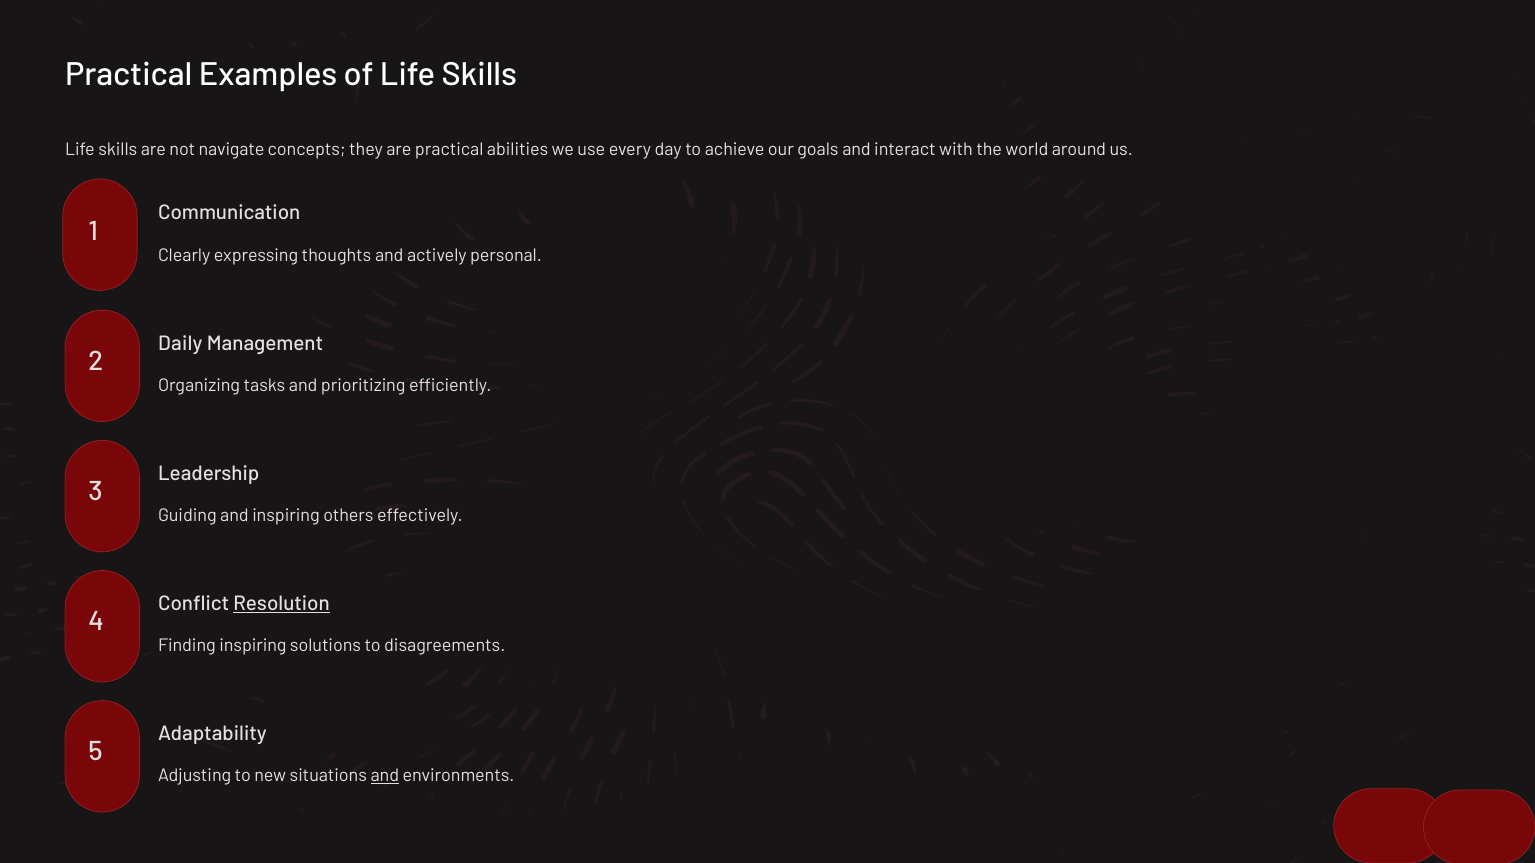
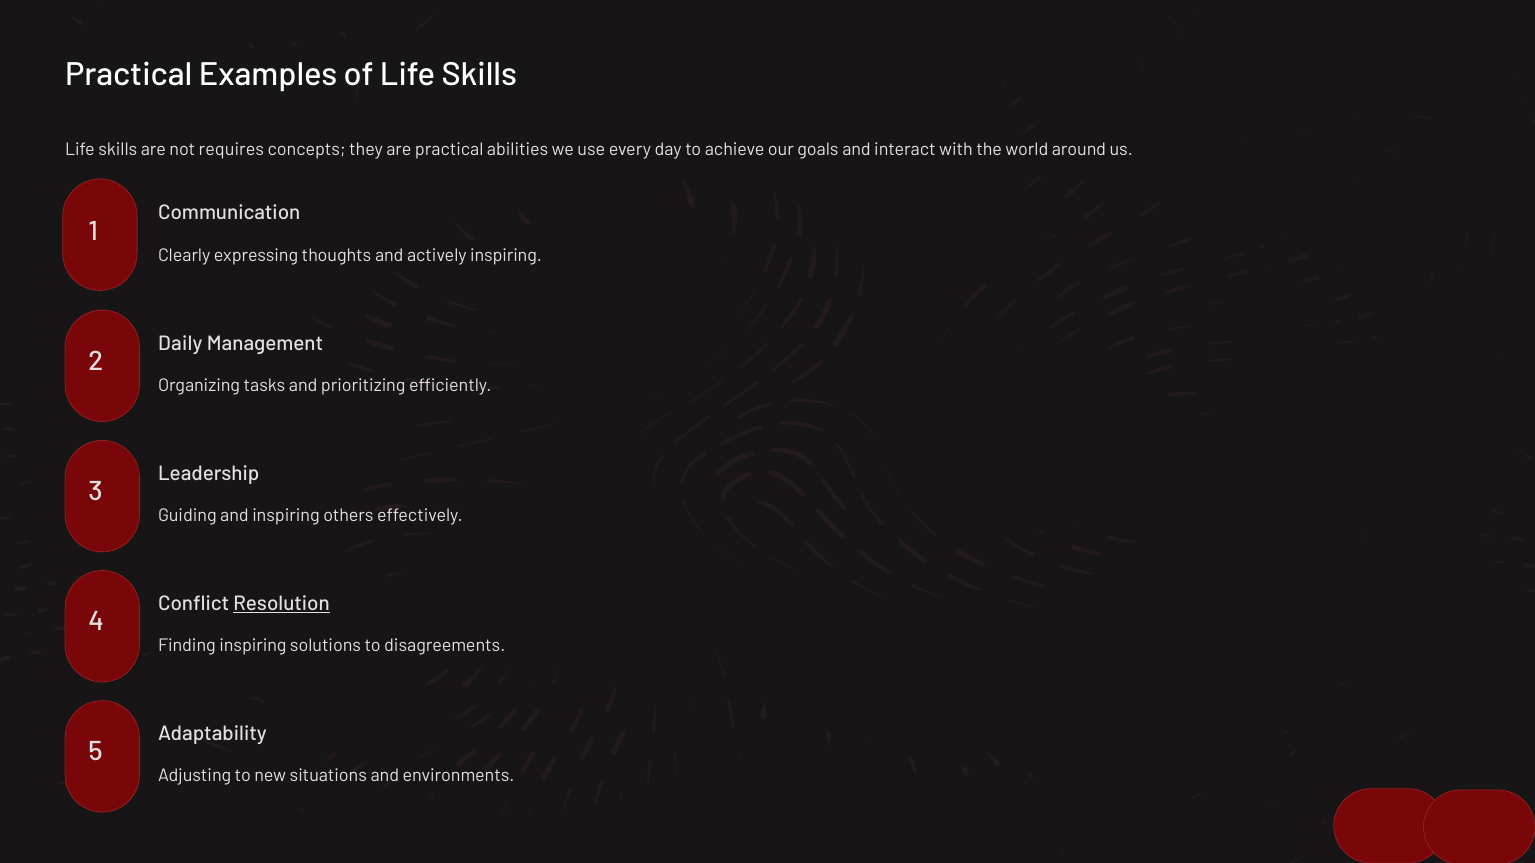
navigate: navigate -> requires (231, 149)
actively personal: personal -> inspiring (506, 256)
and underline: present -> none (385, 776)
